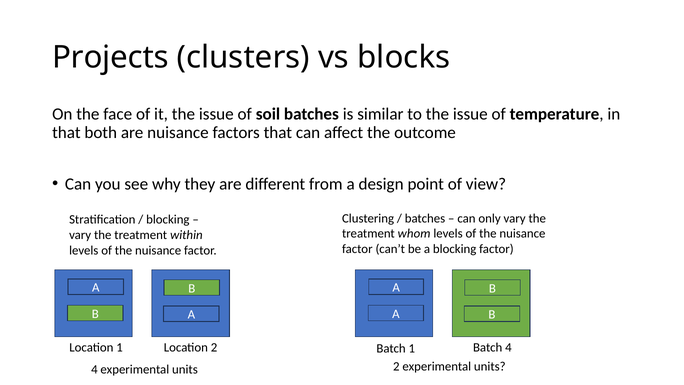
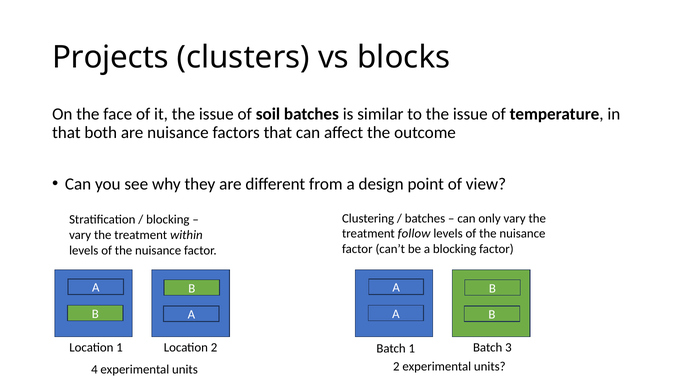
whom: whom -> follow (414, 234)
Batch 4: 4 -> 3 (508, 347)
